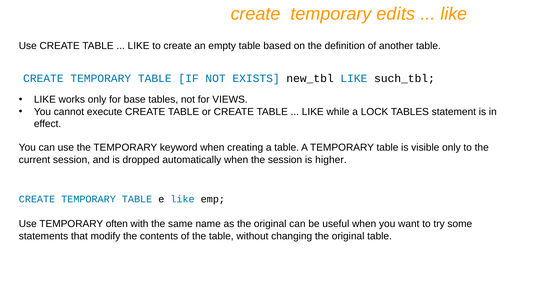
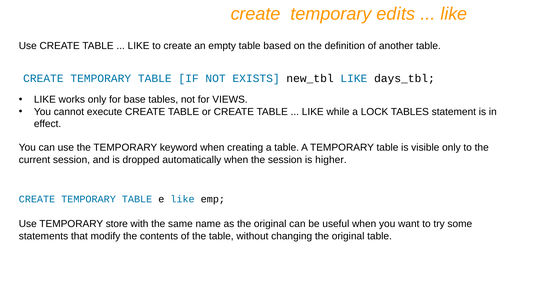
such_tbl: such_tbl -> days_tbl (405, 79)
often: often -> store (117, 224)
